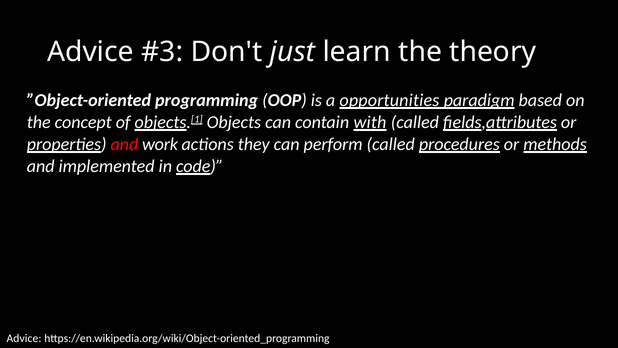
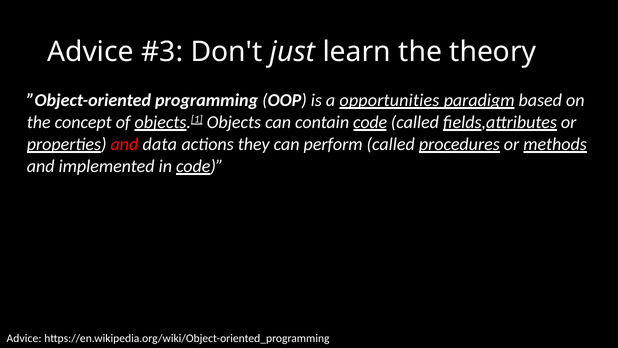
contain with: with -> code (370, 122)
work: work -> data (160, 144)
